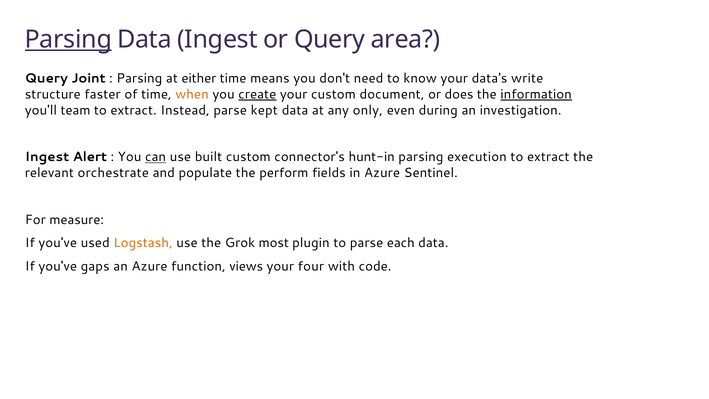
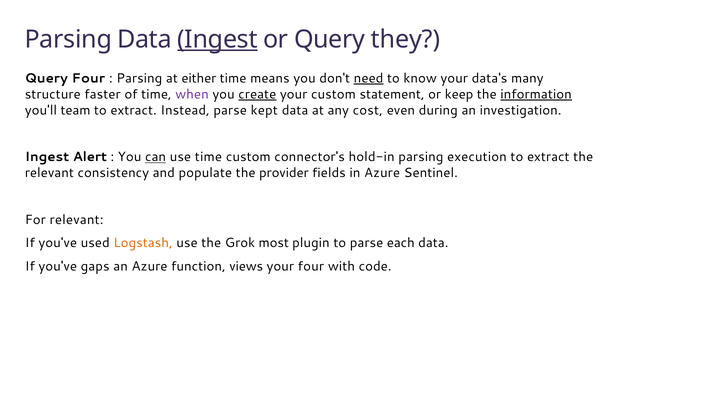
Parsing underline: present -> none (68, 39)
Ingest underline: none -> present (217, 39)
area: area -> they (405, 39)
Query Joint: Joint -> Four (88, 78)
need underline: none -> present (369, 78)
write: write -> many (527, 78)
when colour: orange -> purple (192, 94)
document: document -> statement (392, 94)
does: does -> keep (459, 94)
only: only -> cost (368, 110)
use built: built -> time (208, 157)
hunt-in: hunt-in -> hold-in (372, 157)
orchestrate: orchestrate -> consistency (113, 173)
perform: perform -> provider (284, 173)
For measure: measure -> relevant (77, 220)
